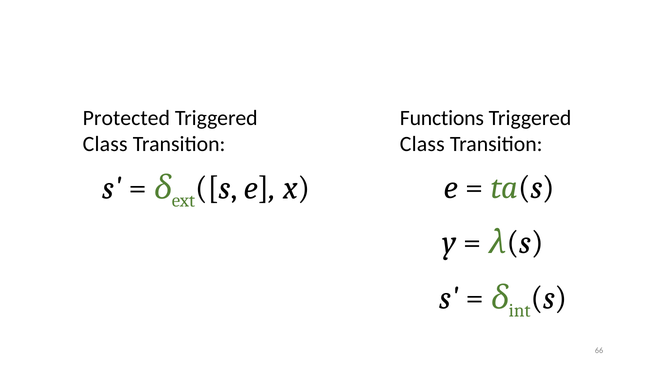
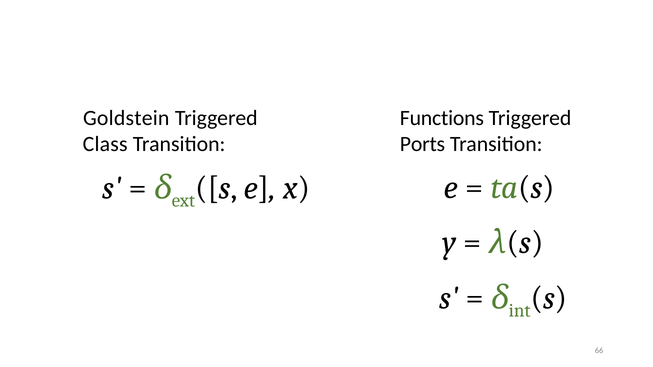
Protected: Protected -> Goldstein (126, 118)
Class: Class -> Ports (422, 144)
